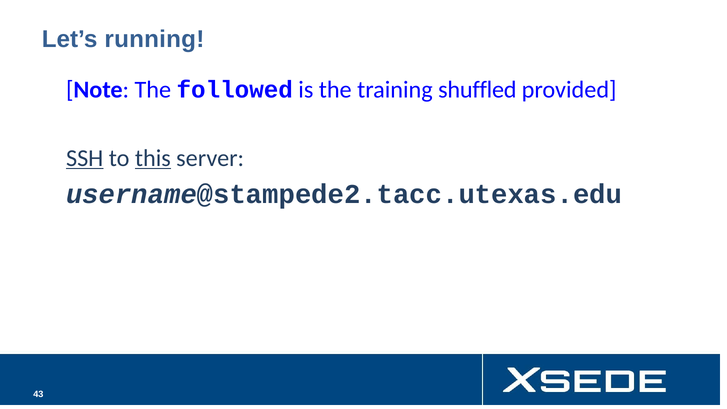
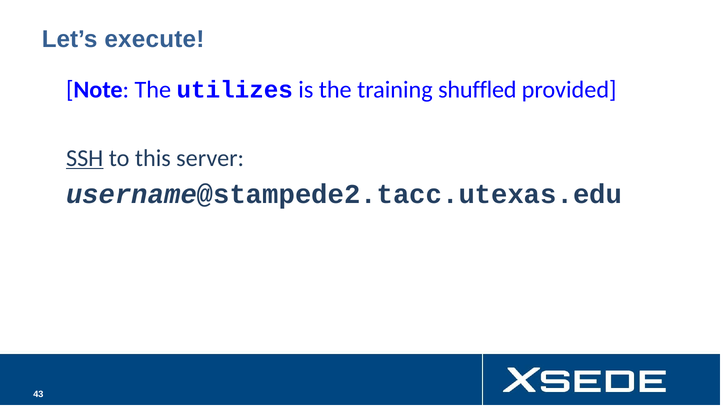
running: running -> execute (154, 39)
followed: followed -> utilizes (235, 90)
this underline: present -> none (153, 158)
